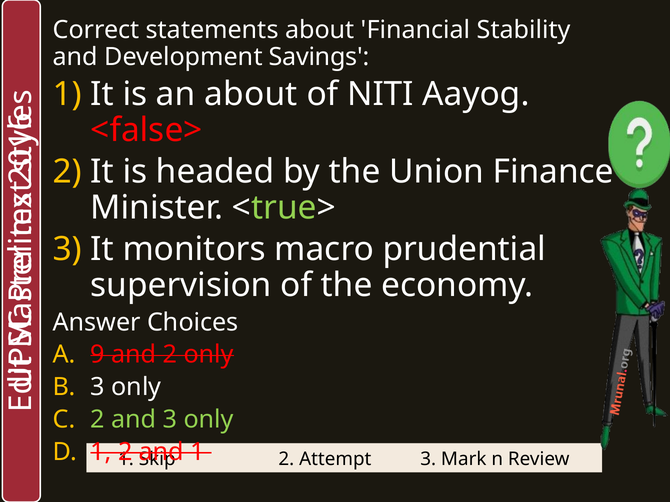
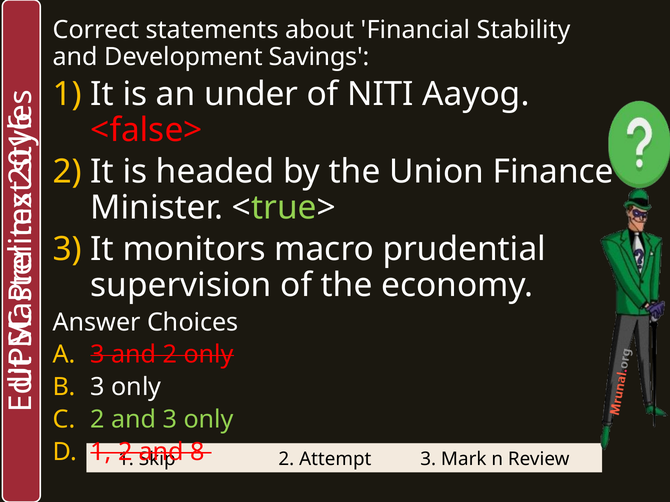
an about: about -> under (251, 94)
9: 9 -> 3 (98, 355)
1: 1 -> 8 (198, 452)
